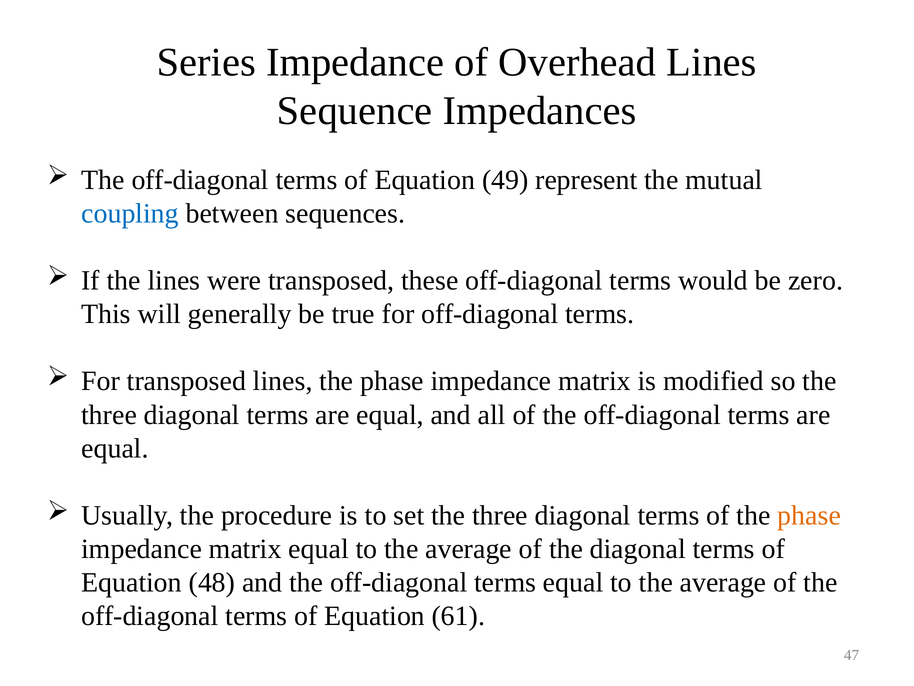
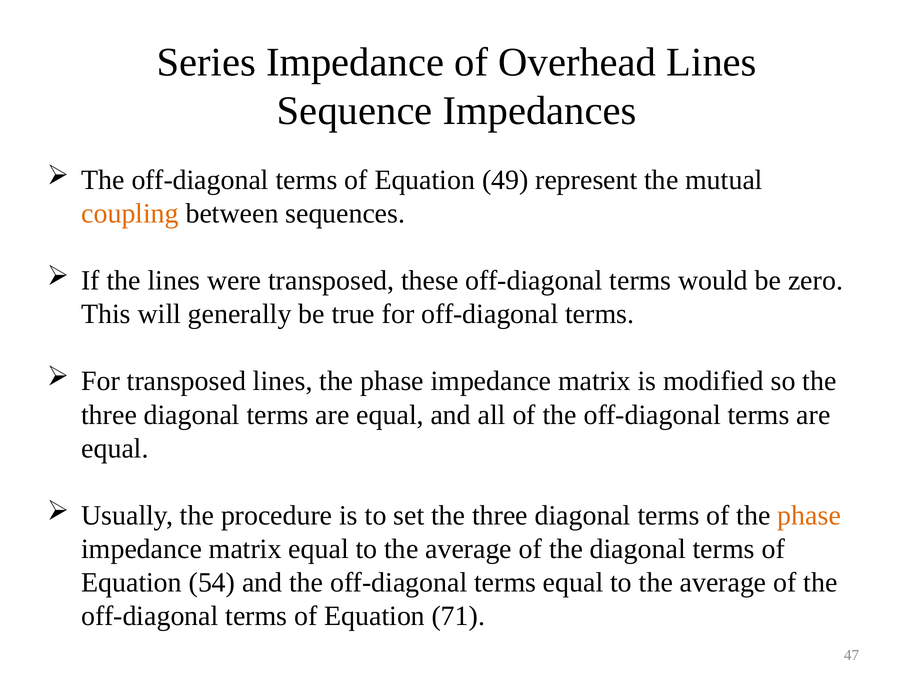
coupling colour: blue -> orange (130, 213)
48: 48 -> 54 (212, 582)
61: 61 -> 71 (458, 616)
